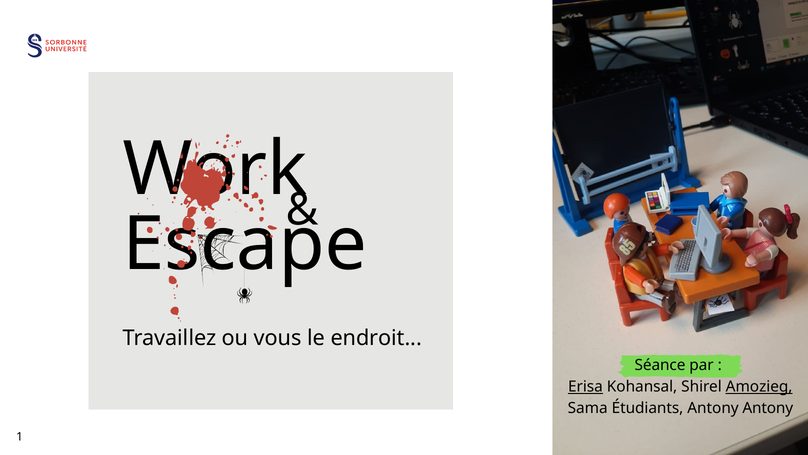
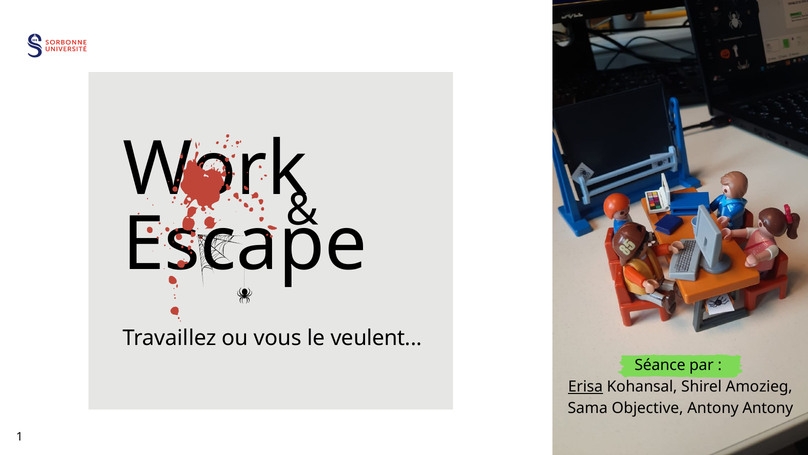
endroit: endroit -> veulent (376, 337)
Amozieg underline: present -> none (759, 386)
Étudiants: Étudiants -> Objective (647, 408)
